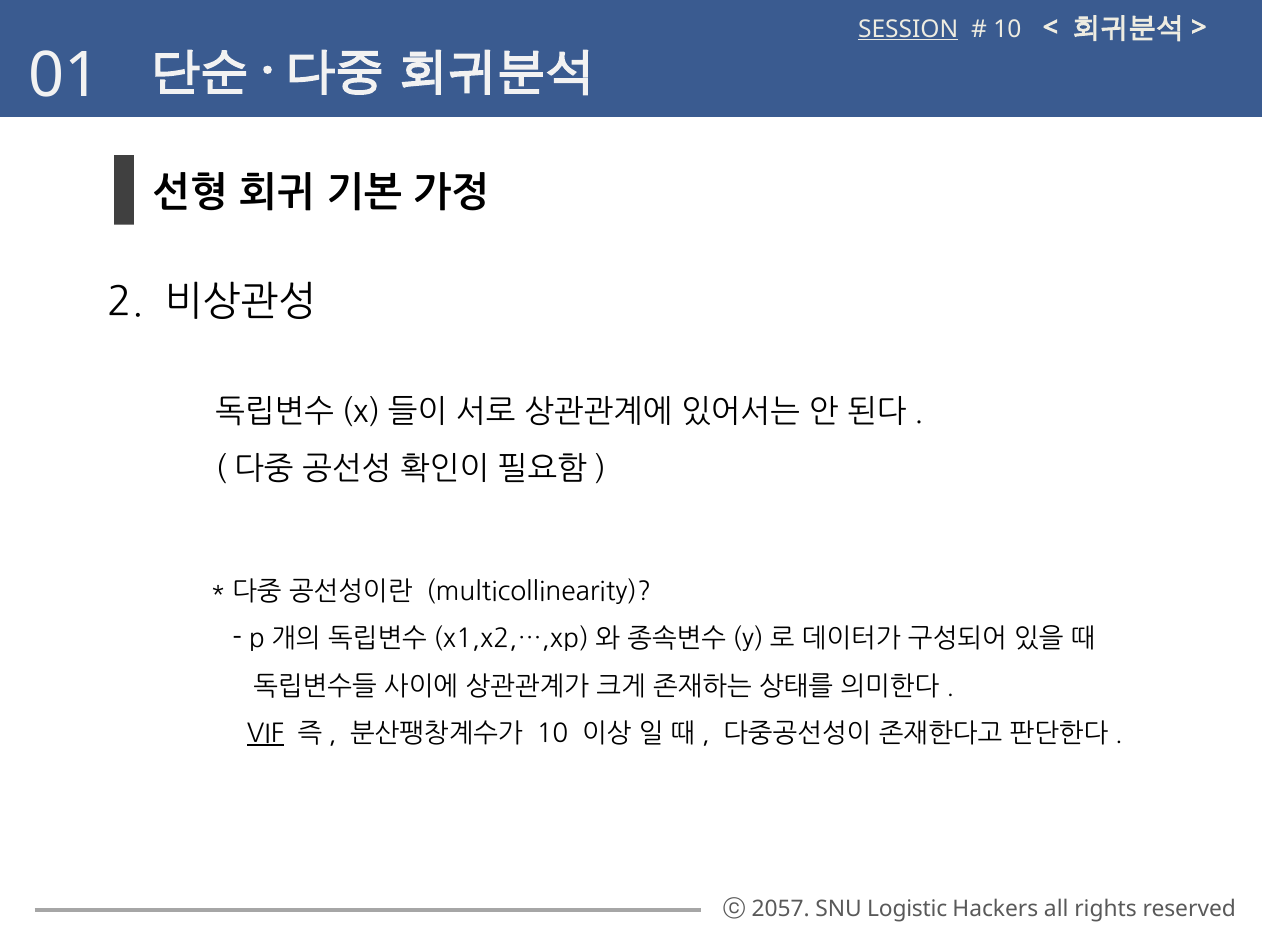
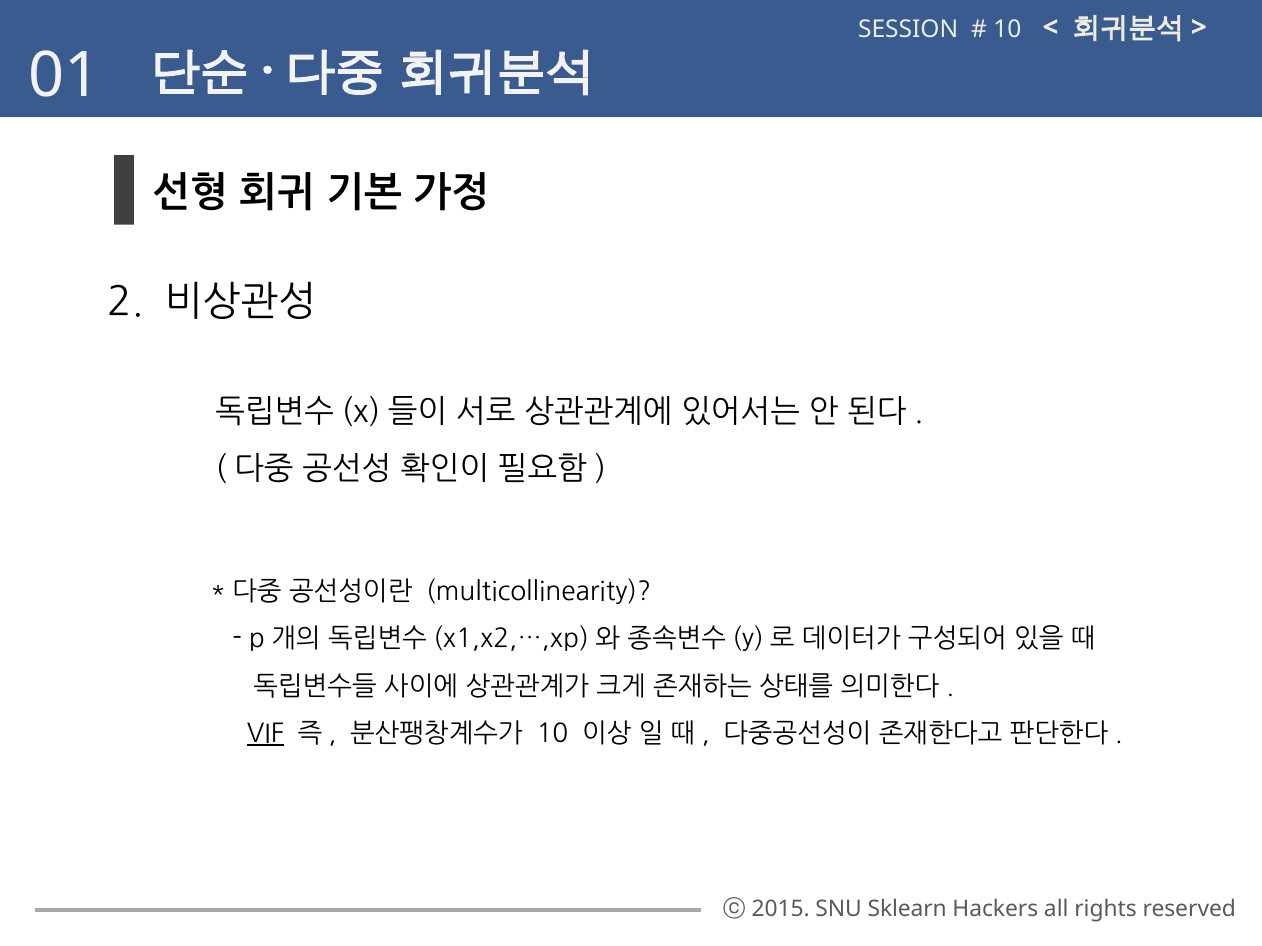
SESSION underline: present -> none (908, 29)
2057: 2057 -> 2015 (781, 909)
Logistic: Logistic -> Sklearn (907, 909)
